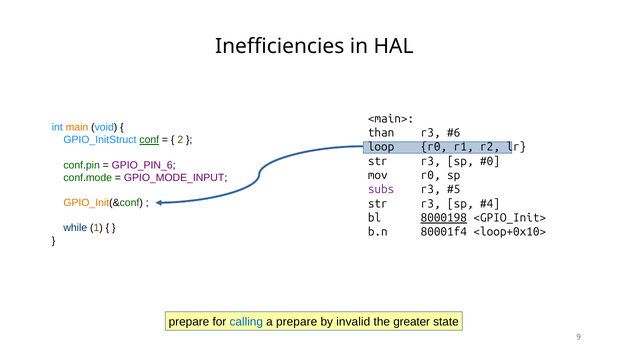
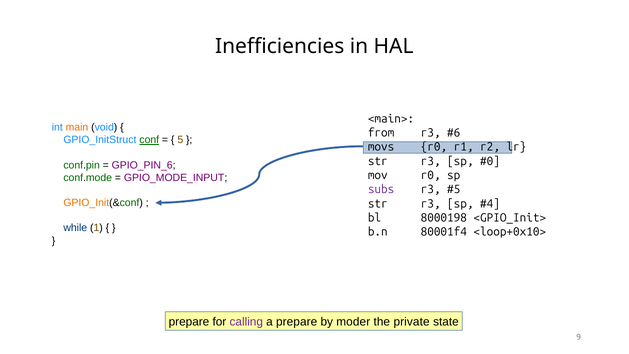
than: than -> from (381, 133)
2: 2 -> 5 (180, 140)
loop: loop -> movs (381, 147)
8000198 underline: present -> none (444, 218)
calling colour: blue -> purple (246, 322)
invalid: invalid -> moder (353, 322)
greater: greater -> private (412, 322)
